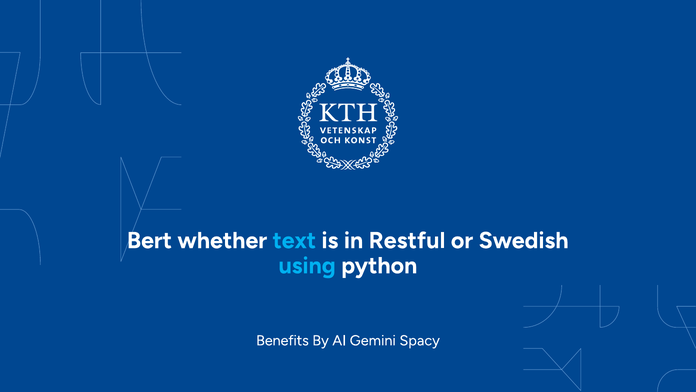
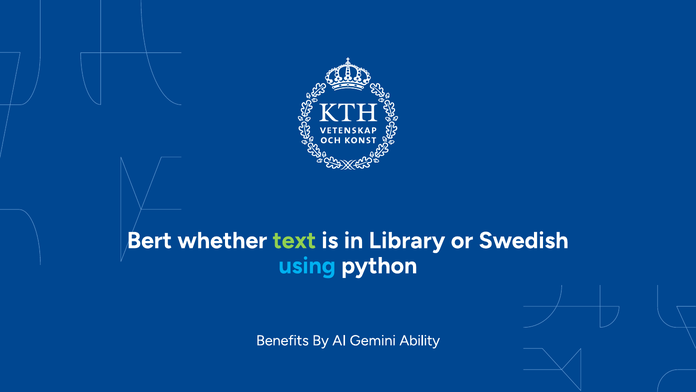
text colour: light blue -> light green (294, 240)
Restful: Restful -> Library (407, 240)
Spacy: Spacy -> Ability (420, 340)
